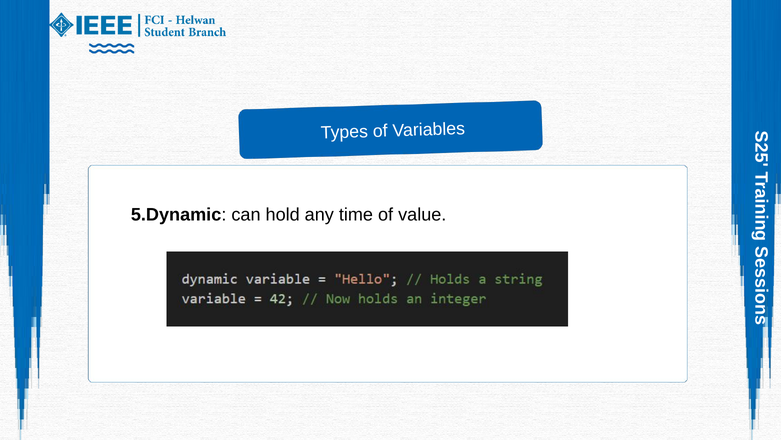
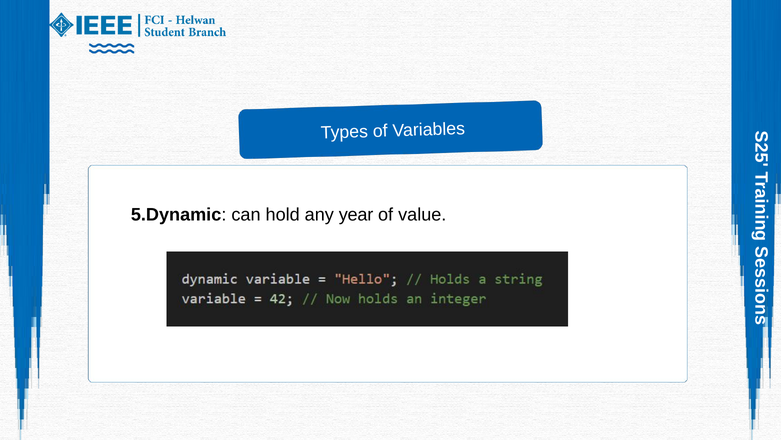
time: time -> year (356, 214)
